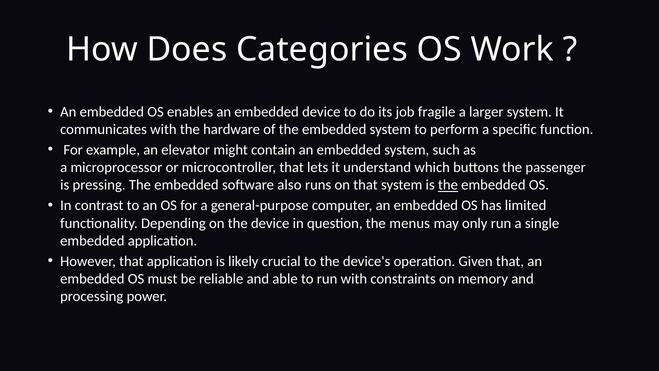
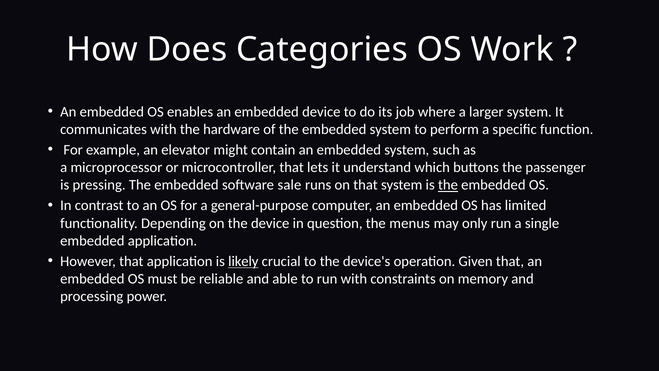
fragile: fragile -> where (437, 112)
also: also -> sale (289, 185)
likely underline: none -> present (243, 261)
